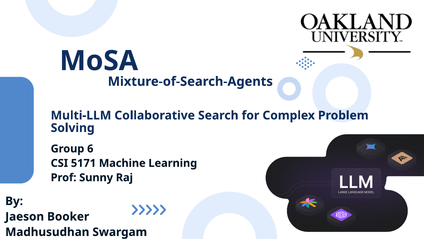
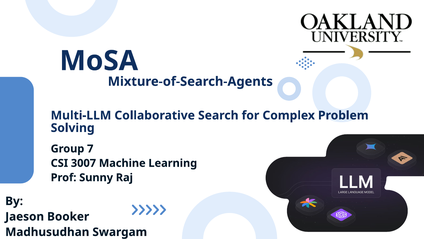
6: 6 -> 7 (90, 148)
5171: 5171 -> 3007 (83, 163)
